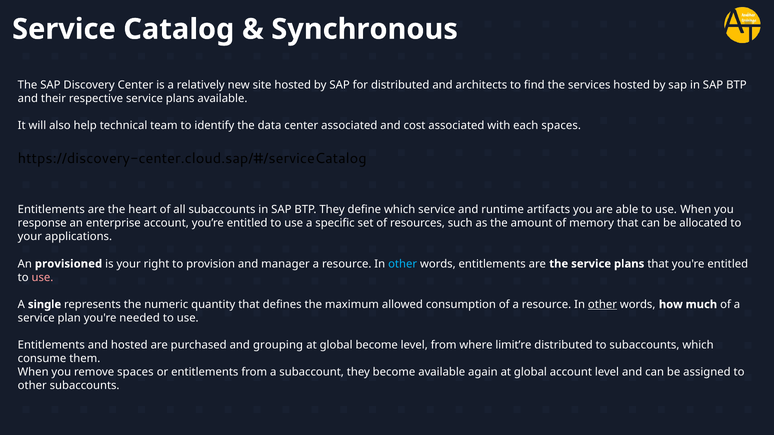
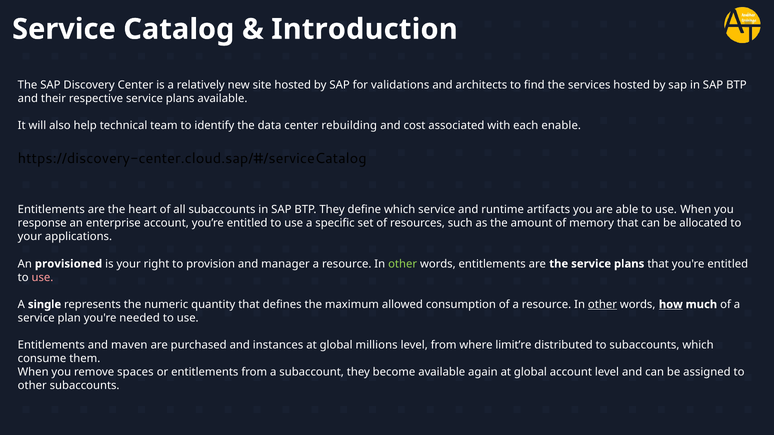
Synchronous: Synchronous -> Introduction (364, 29)
for distributed: distributed -> validations (400, 85)
center associated: associated -> rebuilding (349, 126)
each spaces: spaces -> enable (561, 126)
other colour: light blue -> light green (403, 264)
how underline: none -> present (671, 305)
and hosted: hosted -> maven (129, 345)
grouping: grouping -> instances (278, 345)
global become: become -> millions (377, 345)
